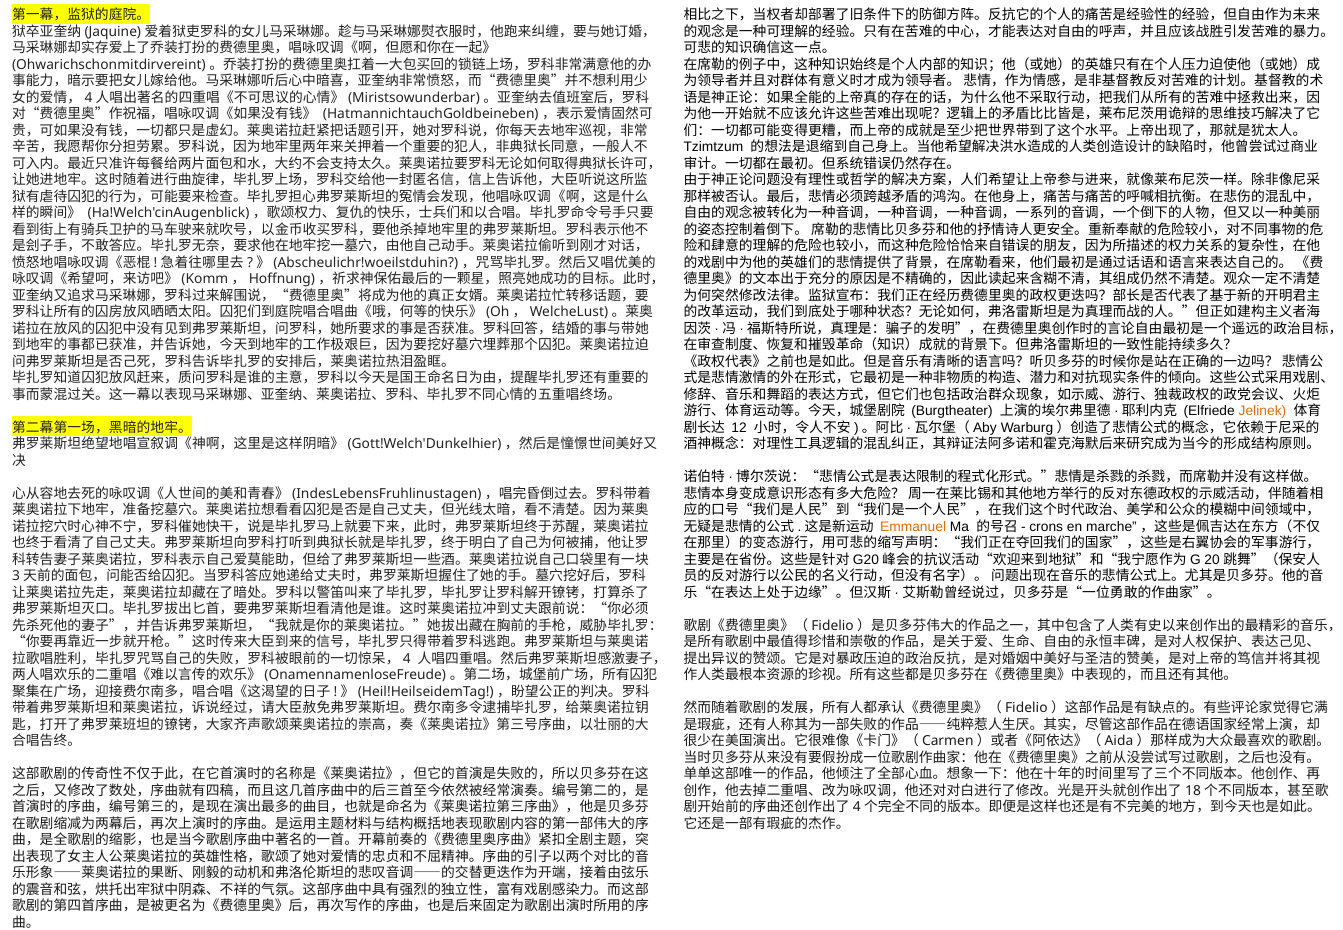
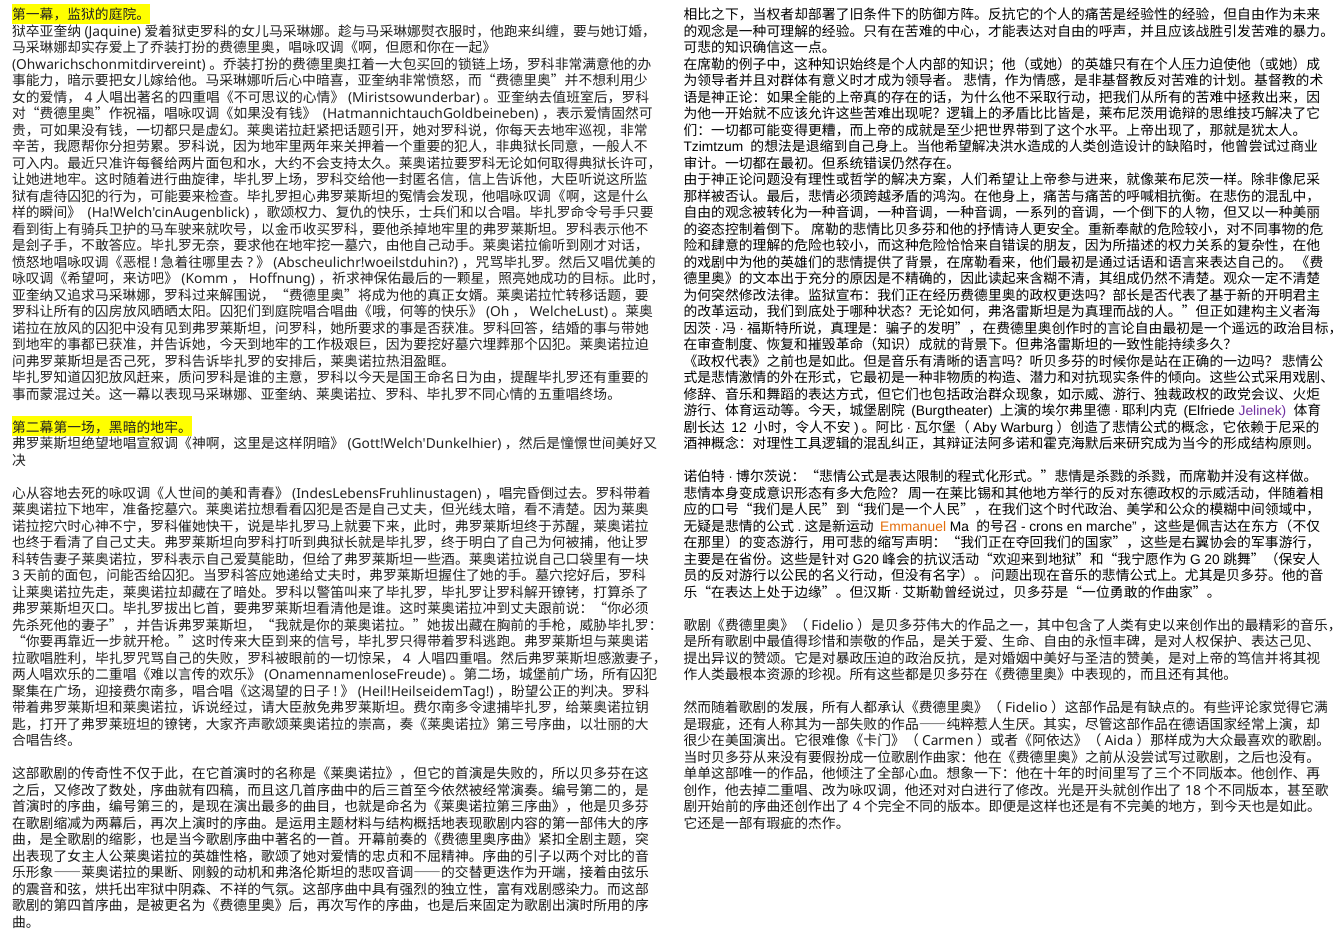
Jelinek colour: orange -> purple (1262, 411)
